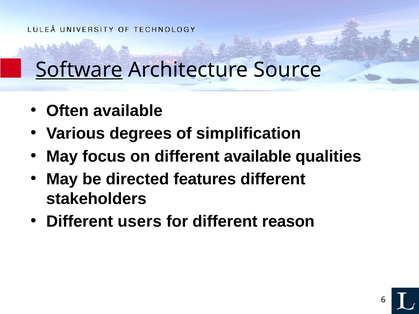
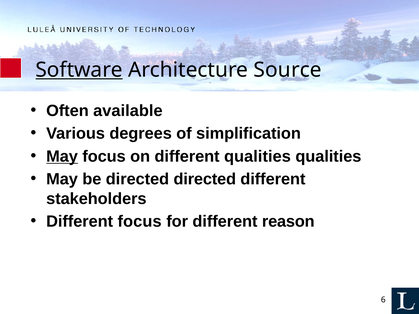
May underline: none -> present (62, 156)
different available: available -> qualities (257, 156)
directed features: features -> directed (205, 179)
Different users: users -> focus (140, 222)
